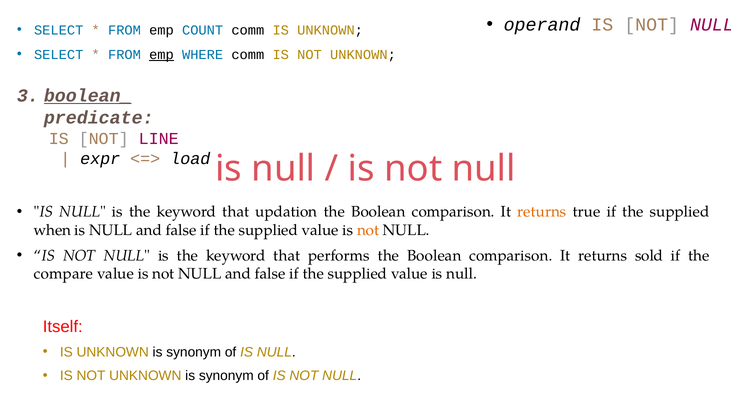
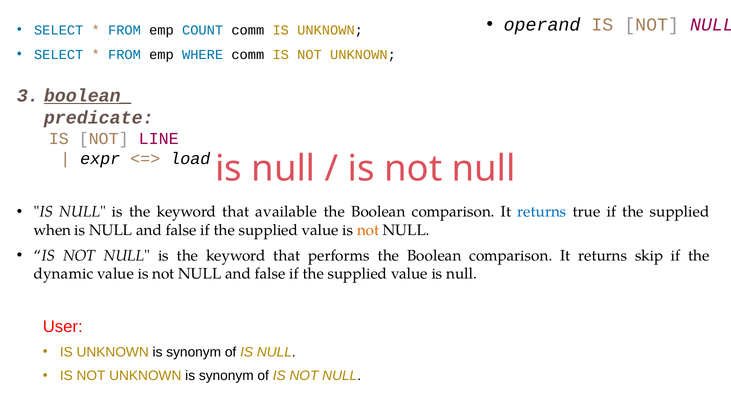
emp underline: present -> none (161, 55)
updation: updation -> available (286, 212)
returns colour: orange -> blue (542, 212)
sold: sold -> skip (649, 256)
compare: compare -> dynamic (64, 274)
Itself: Itself -> User (63, 327)
